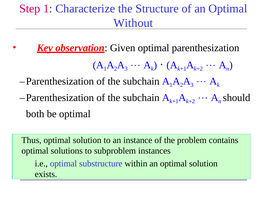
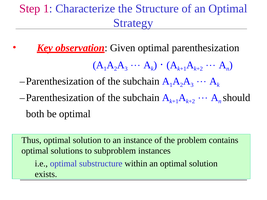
Without: Without -> Strategy (133, 23)
